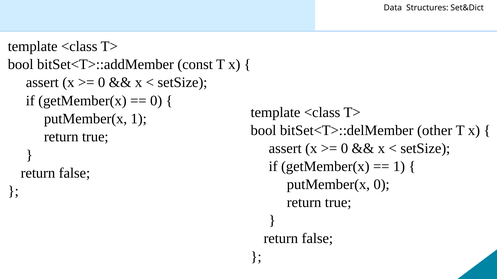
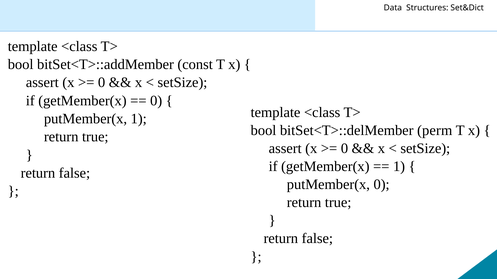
other: other -> perm (435, 131)
